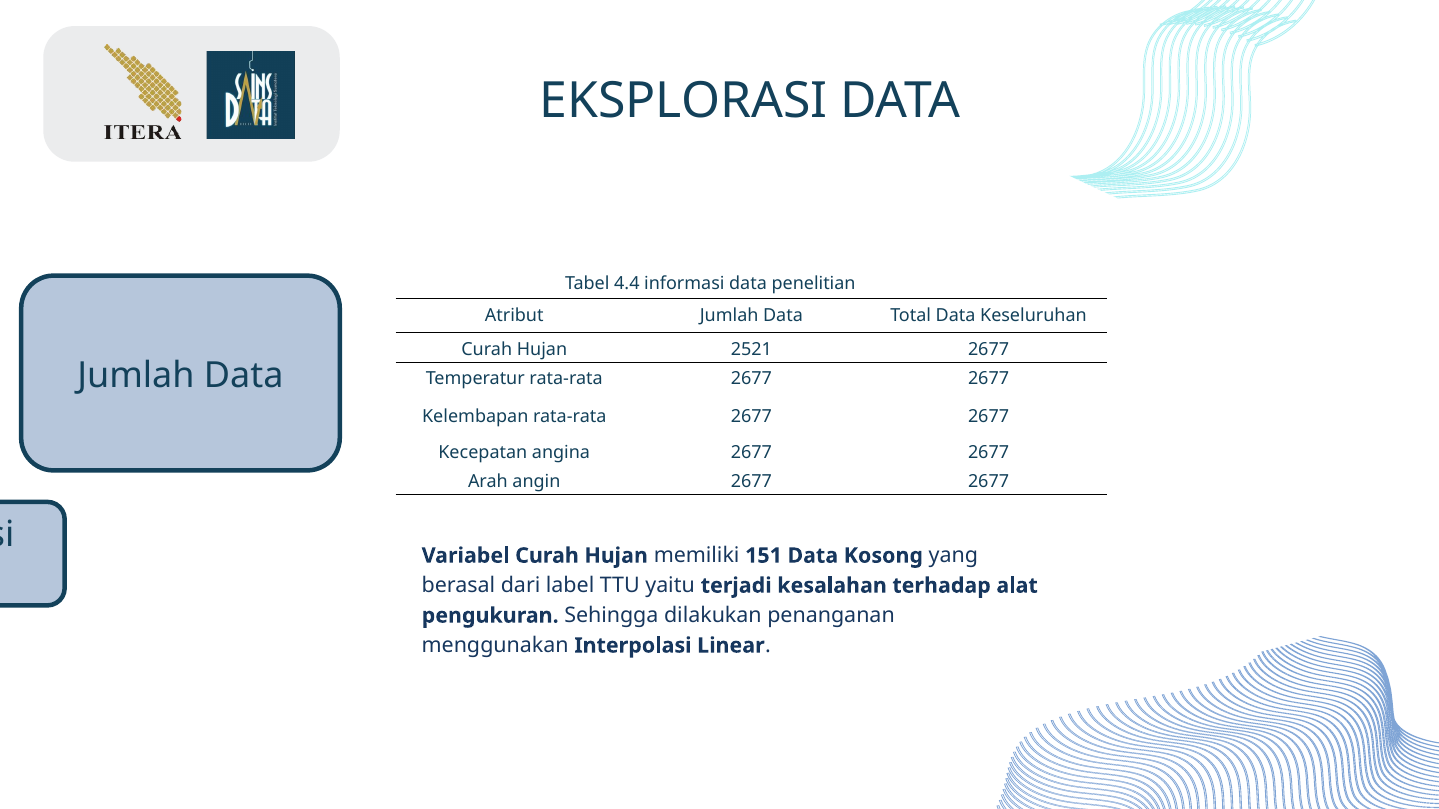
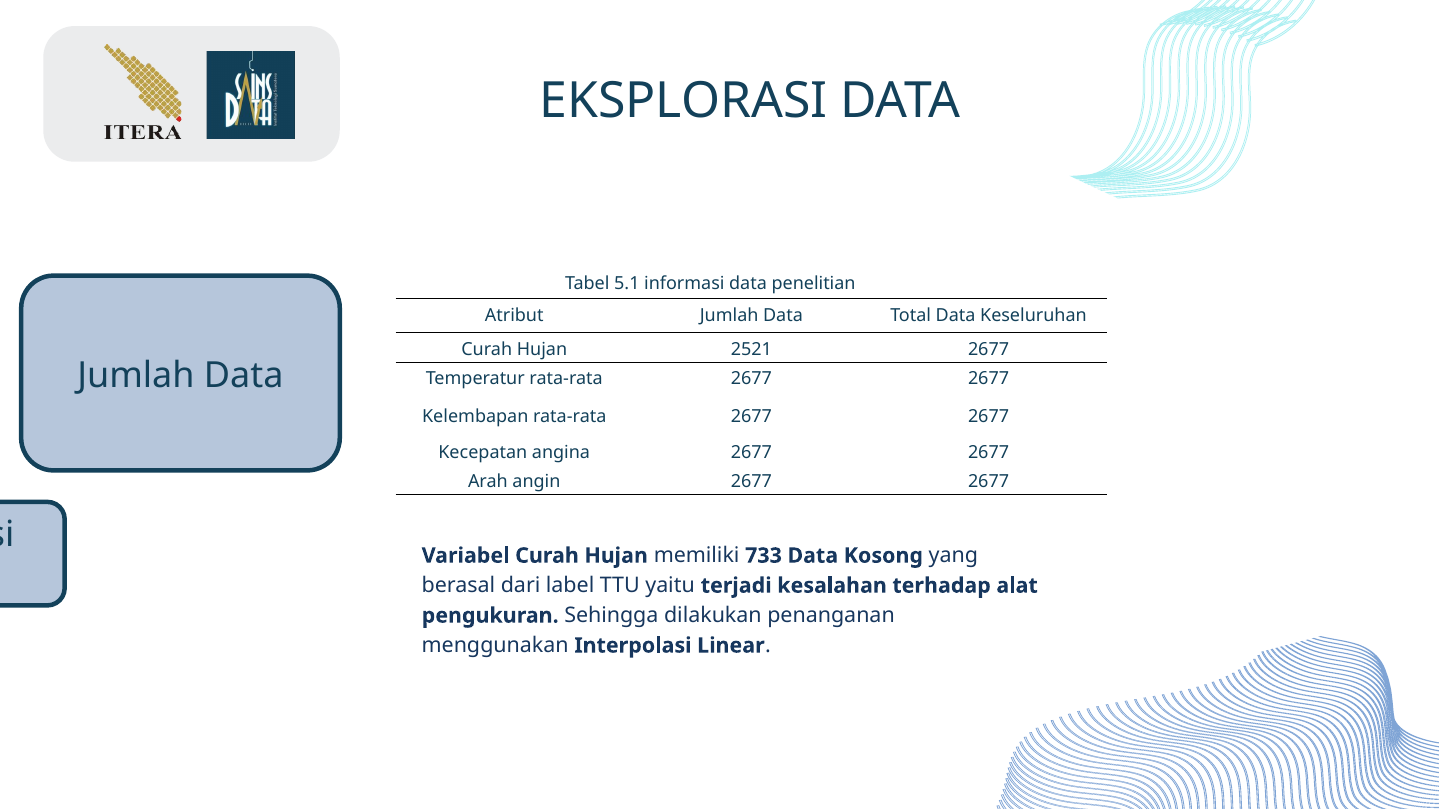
4.4: 4.4 -> 5.1 (627, 284)
151: 151 -> 733 (764, 556)
